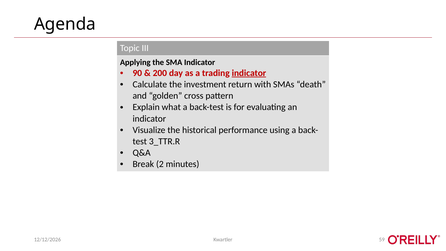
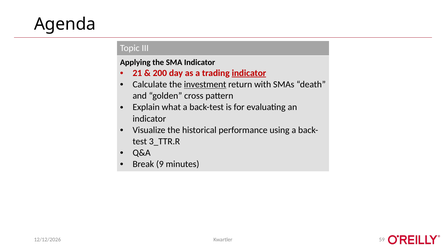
90: 90 -> 21 (137, 73)
investment underline: none -> present (205, 84)
2: 2 -> 9 (160, 164)
